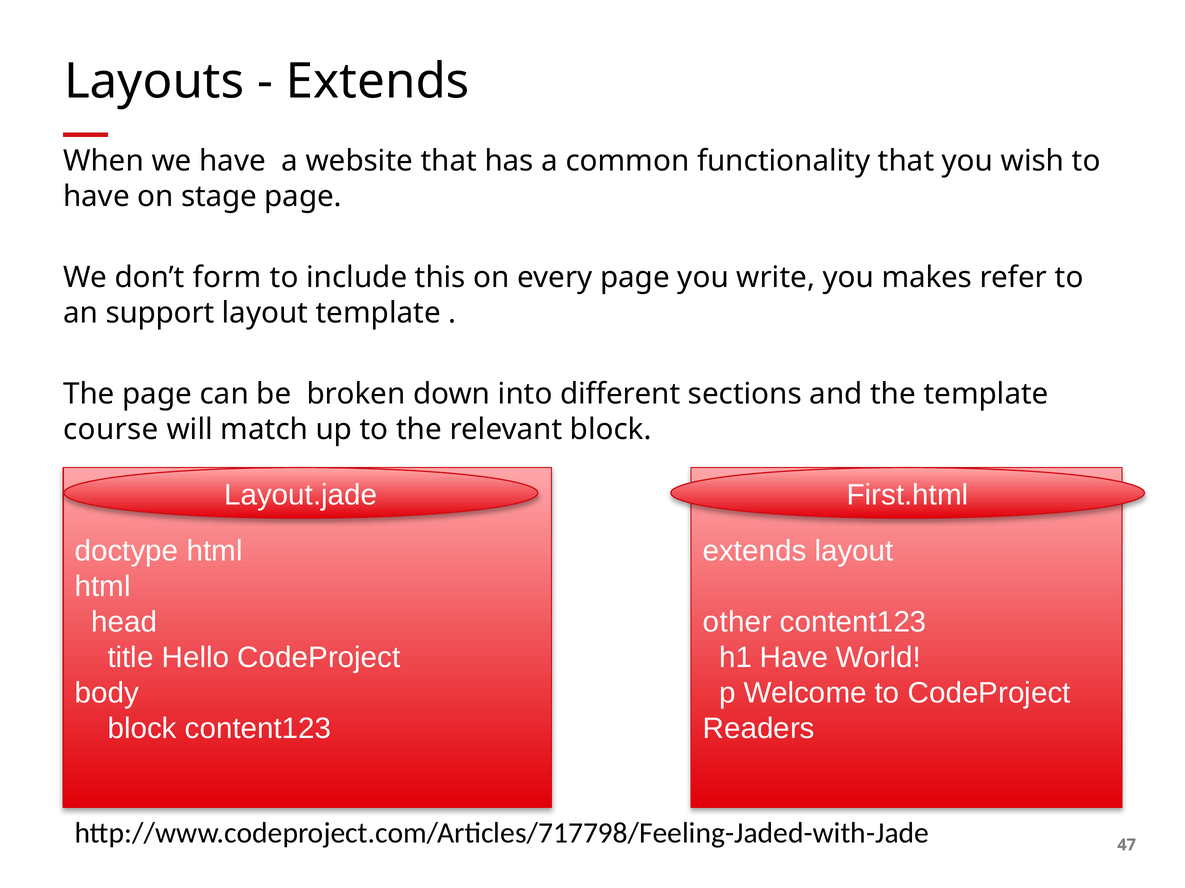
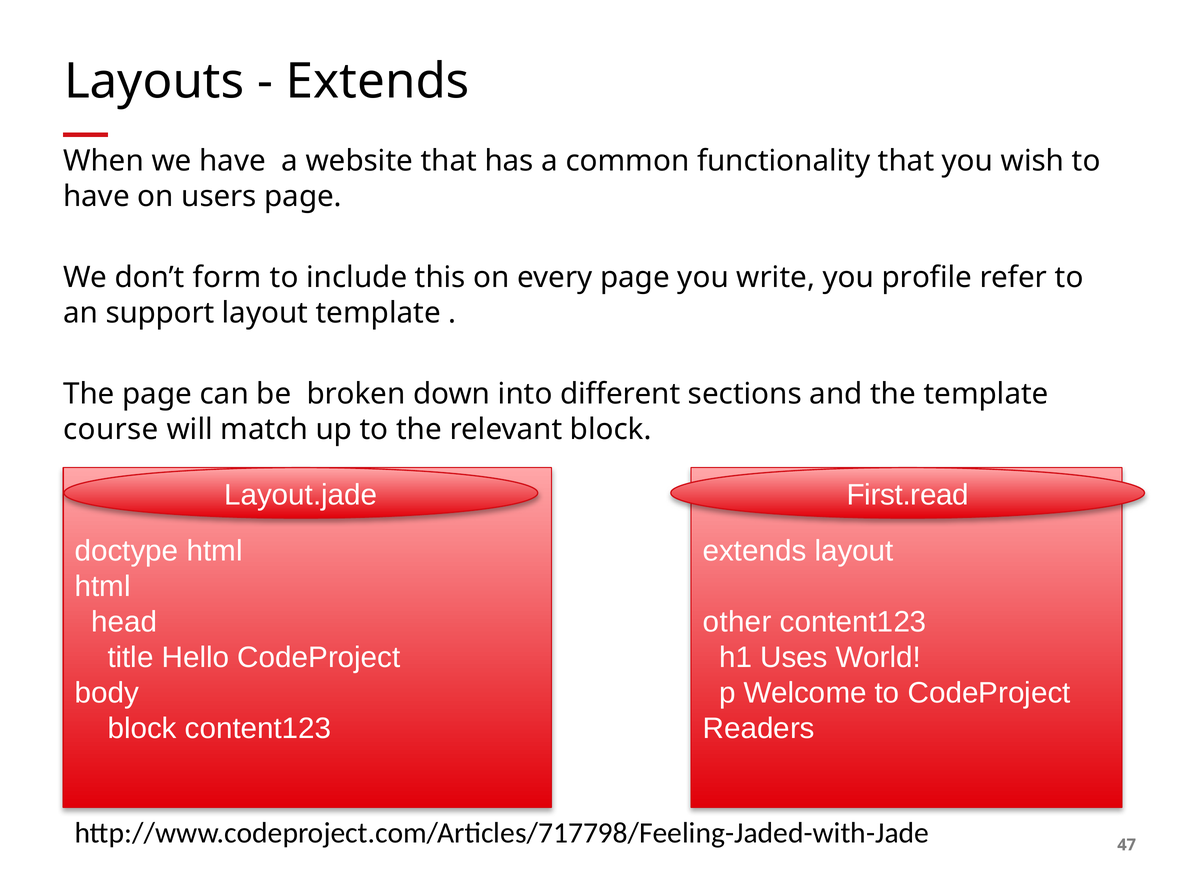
stage: stage -> users (219, 197)
makes: makes -> profile (927, 278)
First.html: First.html -> First.read (908, 495)
h1 Have: Have -> Uses (794, 658)
